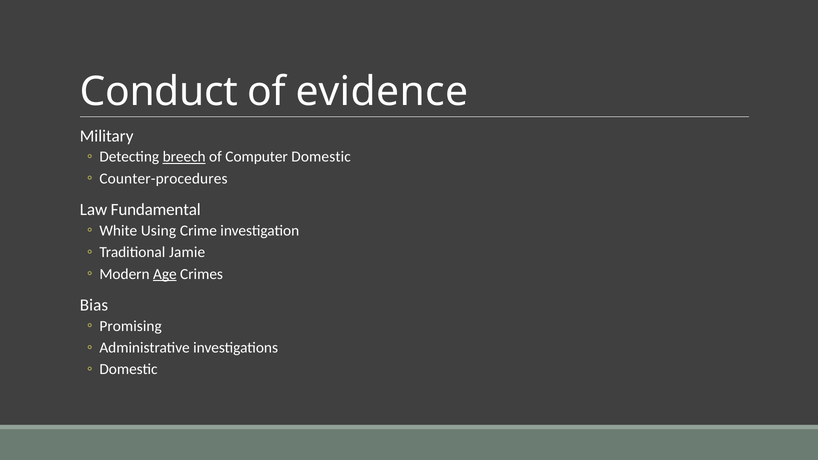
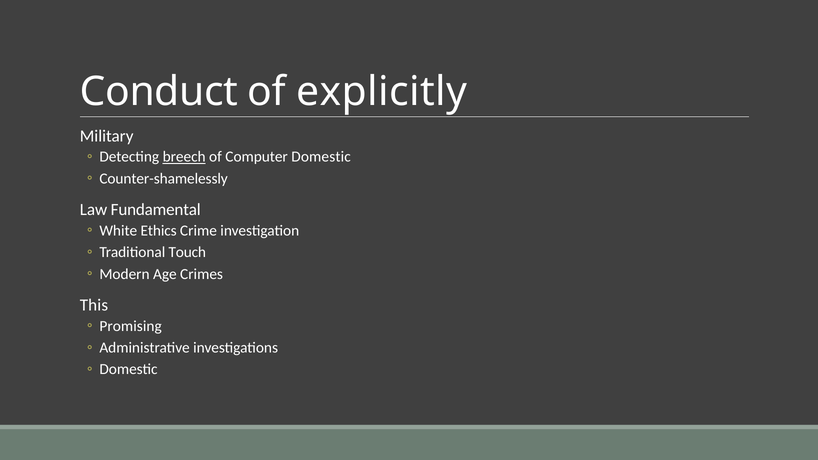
evidence: evidence -> explicitly (382, 92)
Counter-procedures: Counter-procedures -> Counter-shamelessly (164, 179)
Using: Using -> Ethics (159, 231)
Jamie: Jamie -> Touch (187, 252)
Age underline: present -> none (165, 274)
Bias: Bias -> This (94, 305)
